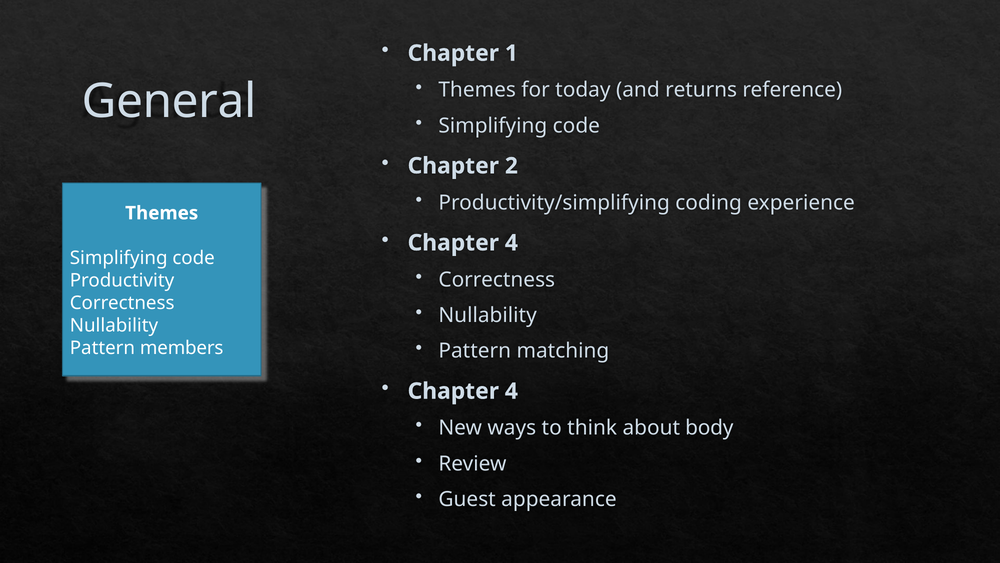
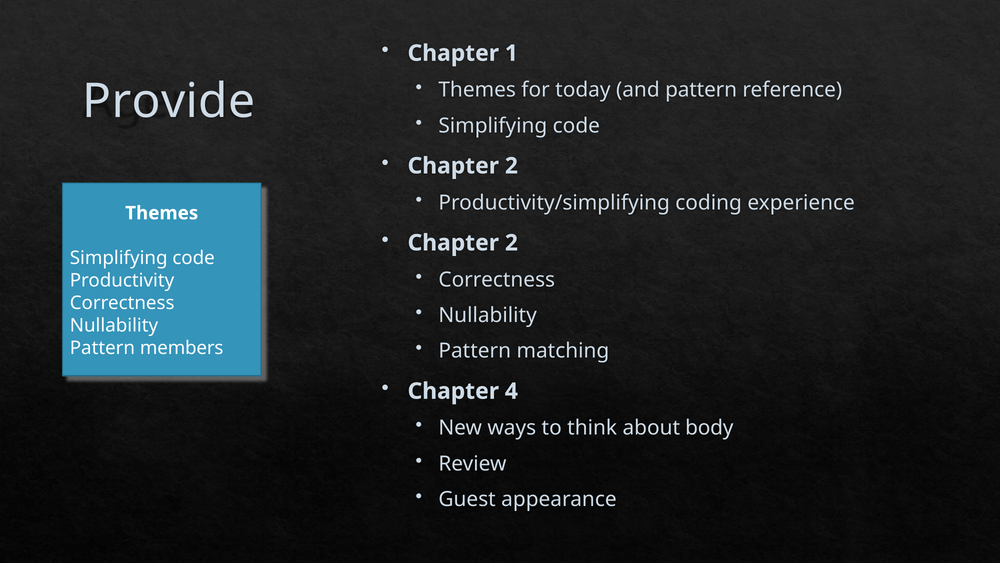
and returns: returns -> pattern (701, 90)
General: General -> Provide (169, 101)
4: 4 -> 2 (511, 243)
